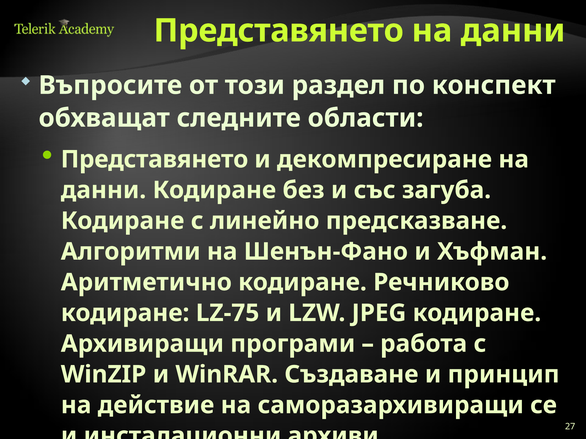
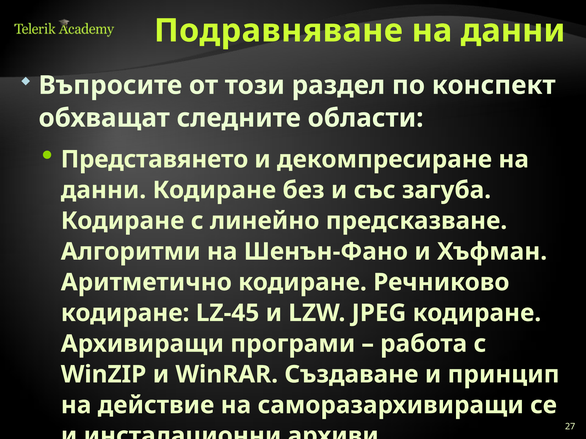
Представянето: Представянето -> Подравняване (278, 31)
LZ-75: LZ-75 -> LZ-45 (227, 313)
